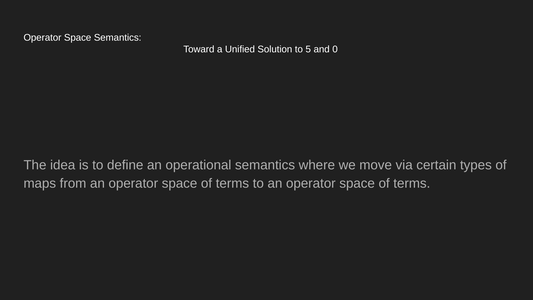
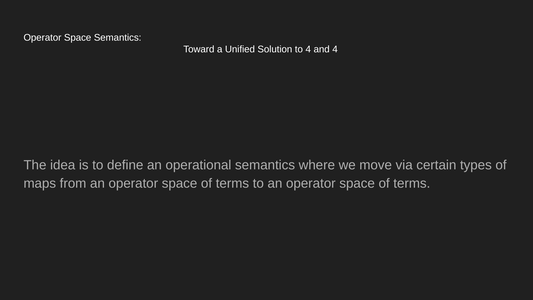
to 5: 5 -> 4 (308, 49)
and 0: 0 -> 4 (335, 49)
